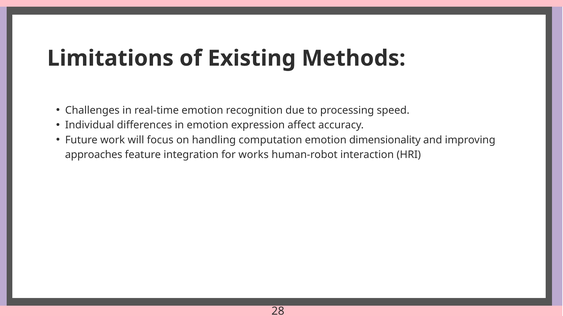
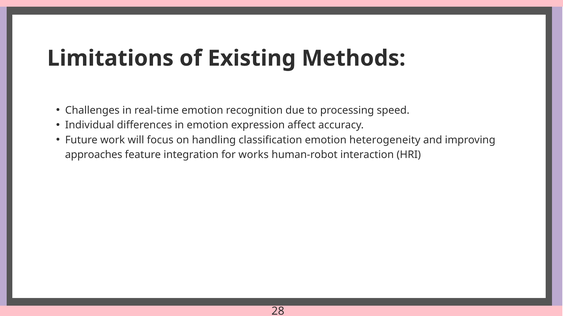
computation: computation -> classification (270, 140)
dimensionality: dimensionality -> heterogeneity (385, 140)
